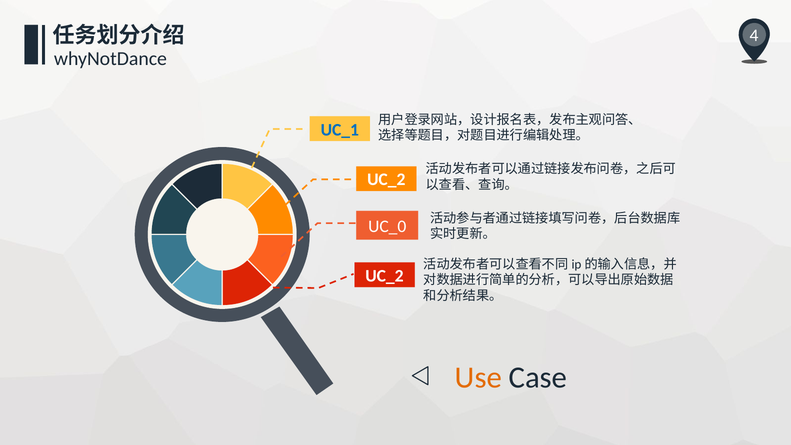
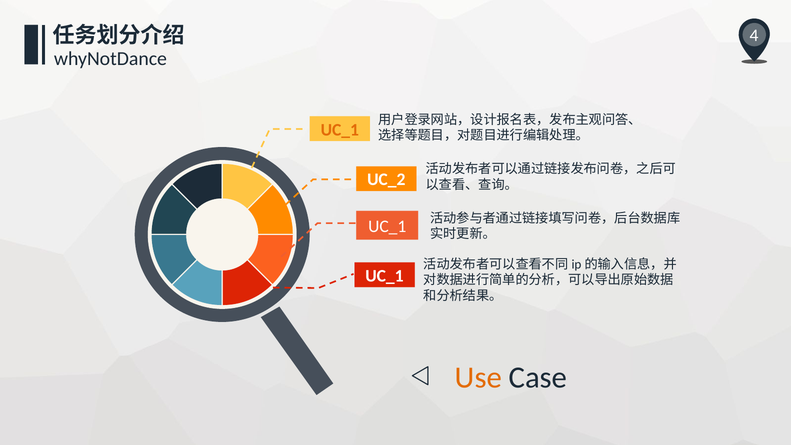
UC_1 colour: blue -> orange (340, 130)
UC_0: UC_0 -> UC_1 (387, 226)
UC_2: UC_2 -> UC_1 (384, 276)
